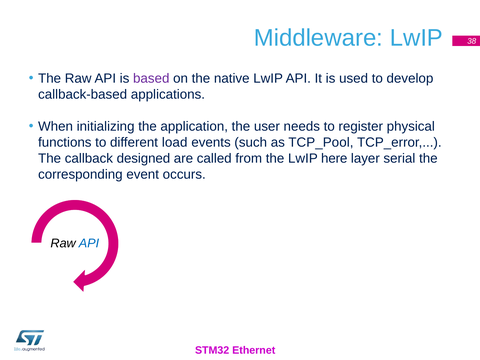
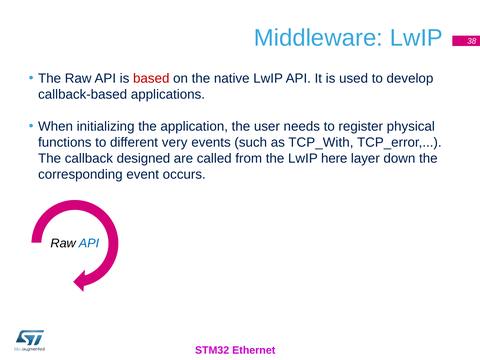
based colour: purple -> red (151, 78)
load: load -> very (175, 142)
TCP_Pool: TCP_Pool -> TCP_With (321, 142)
serial: serial -> down (399, 158)
